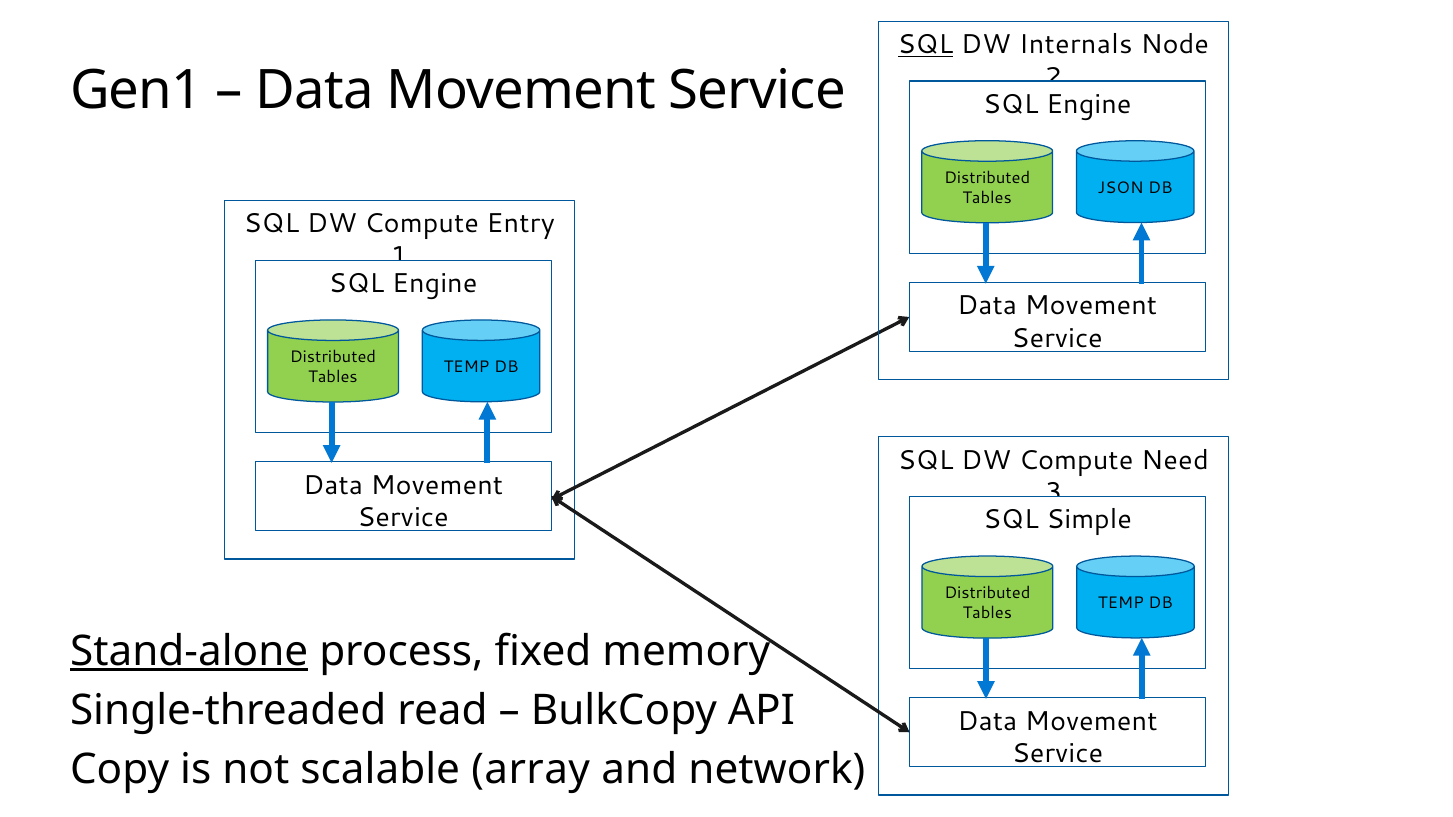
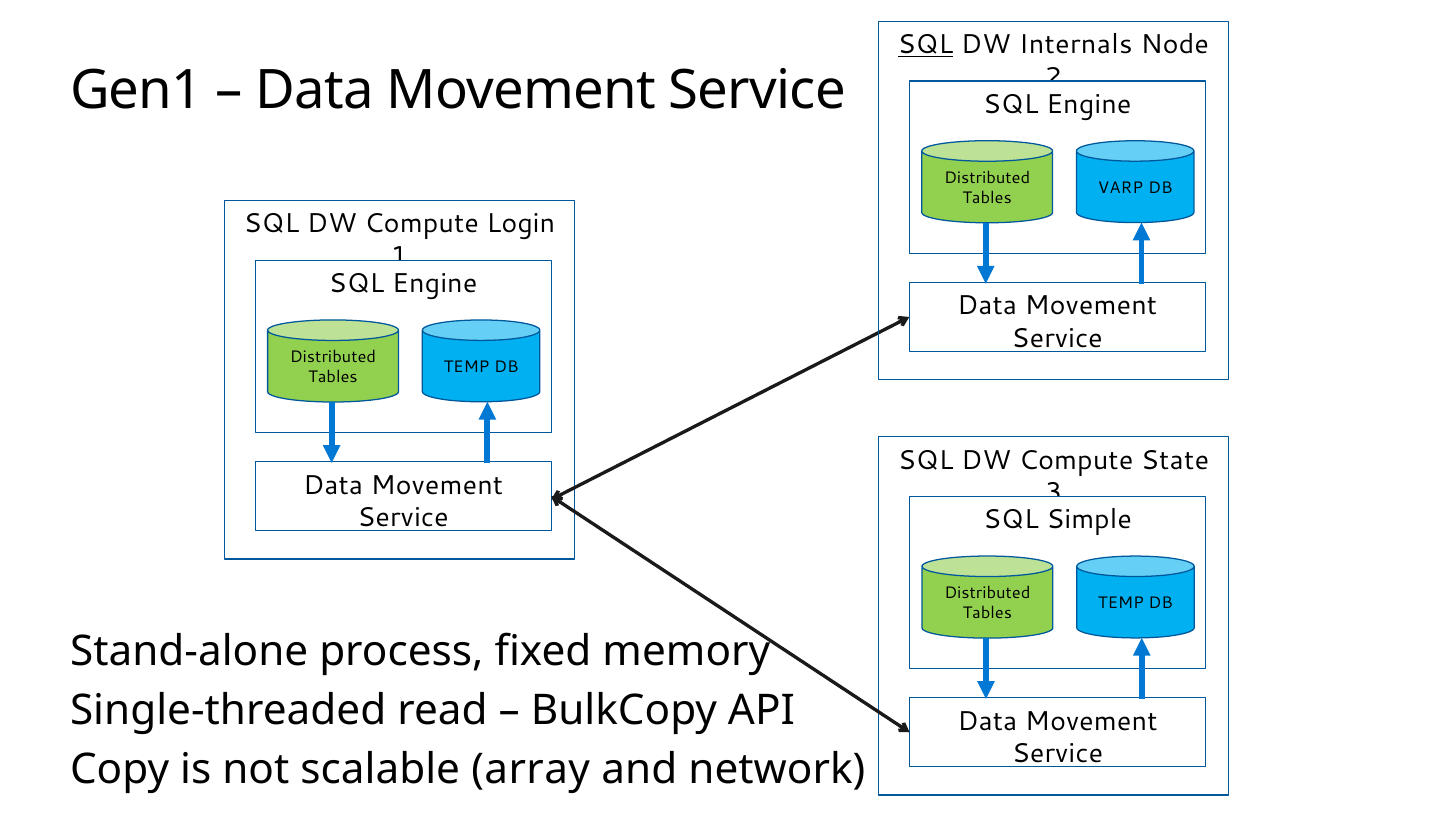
JSON: JSON -> VARP (1121, 188)
Entry: Entry -> Login (521, 224)
Need: Need -> State (1175, 460)
Stand-alone underline: present -> none (189, 651)
